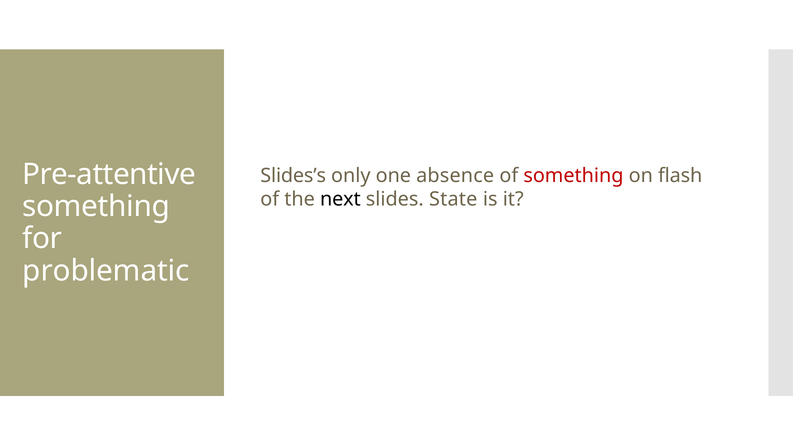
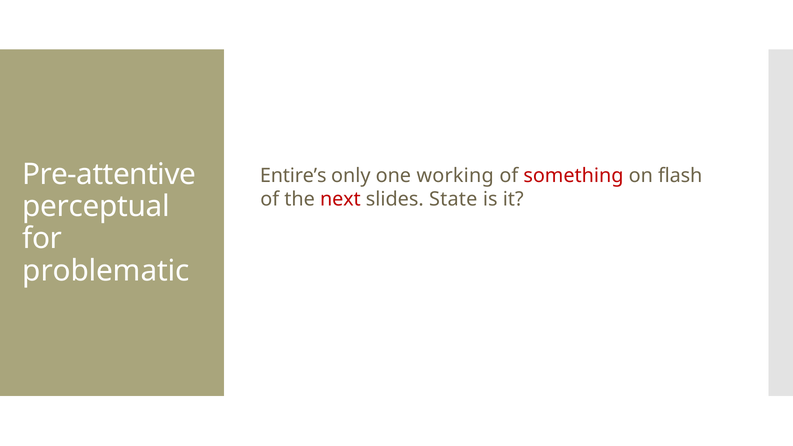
Slides’s: Slides’s -> Entire’s (293, 176)
absence: absence -> working (455, 176)
next colour: black -> red (340, 199)
something: something -> perceptual (96, 206)
